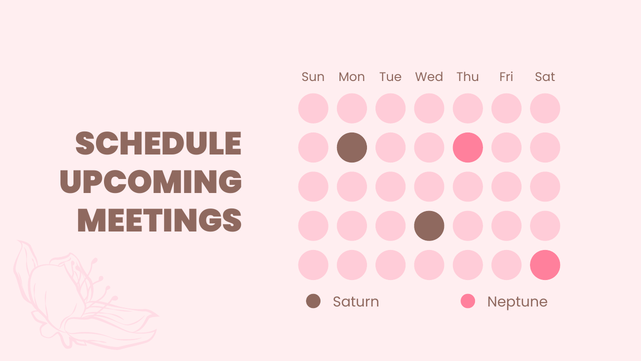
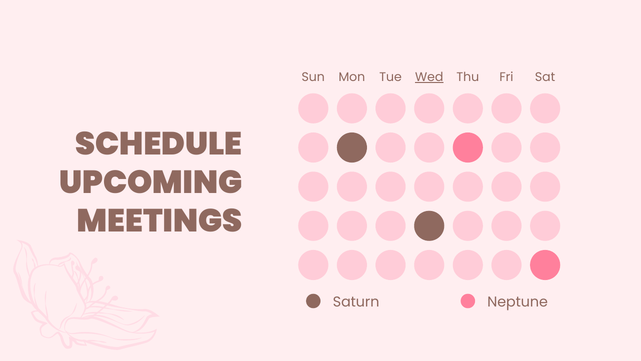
Wed underline: none -> present (429, 77)
